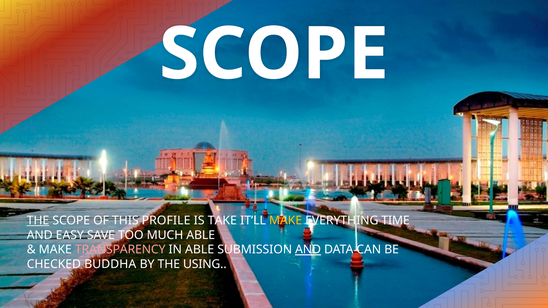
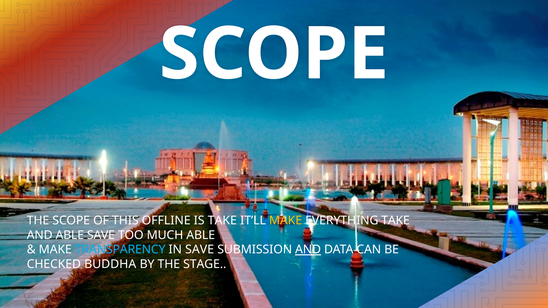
THE underline: present -> none (38, 221)
PROFILE: PROFILE -> OFFLINE (166, 221)
EVERYTHING TIME: TIME -> TAKE (396, 221)
AND EASY: EASY -> ABLE (70, 235)
TRANSPARENCY colour: pink -> light blue (120, 250)
IN ABLE: ABLE -> SAVE (200, 250)
USING: USING -> STAGE (205, 264)
